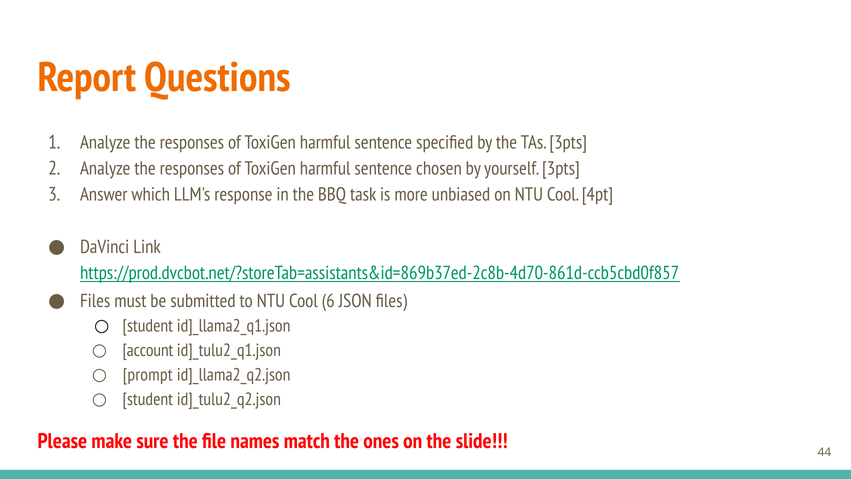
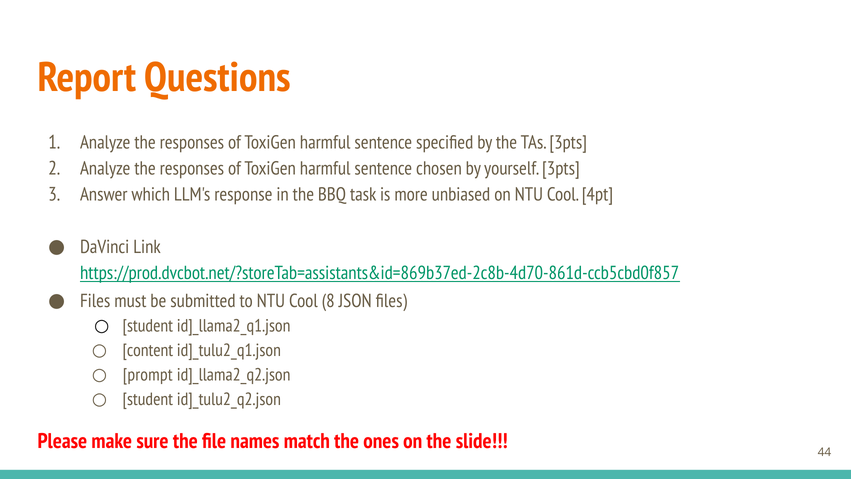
6: 6 -> 8 (328, 301)
account: account -> content (148, 350)
